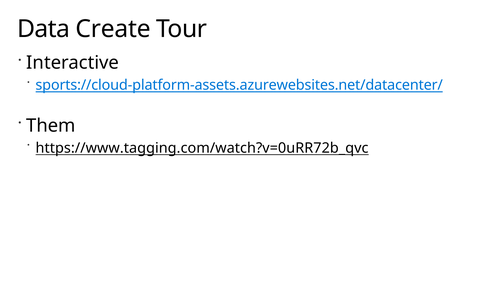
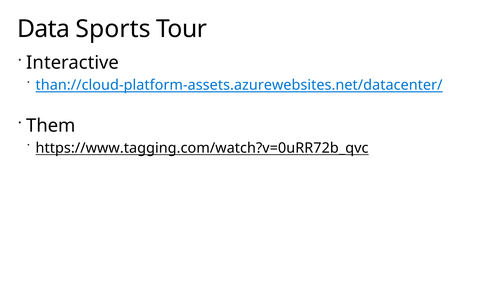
Create: Create -> Sports (113, 29)
sports://cloud-platform-assets.azurewebsites.net/datacenter/: sports://cloud-platform-assets.azurewebsites.net/datacenter/ -> than://cloud-platform-assets.azurewebsites.net/datacenter/ (239, 85)
